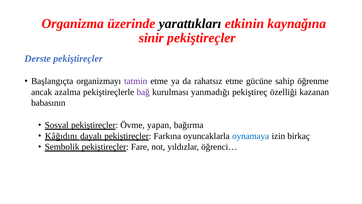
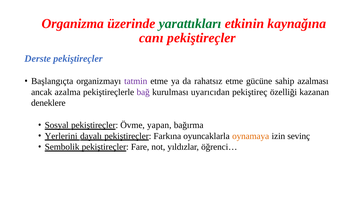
yarattıkları colour: black -> green (190, 24)
sinir: sinir -> canı (151, 38)
öğrenme: öğrenme -> azalması (313, 81)
yanmadığı: yanmadığı -> uyarıcıdan (210, 92)
babasının: babasının -> deneklere (48, 103)
Kâğıdını: Kâğıdını -> Yerlerini (61, 136)
oynamaya colour: blue -> orange (251, 136)
birkaç: birkaç -> sevinç (299, 136)
